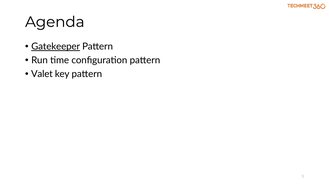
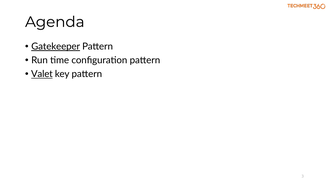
Valet underline: none -> present (42, 74)
